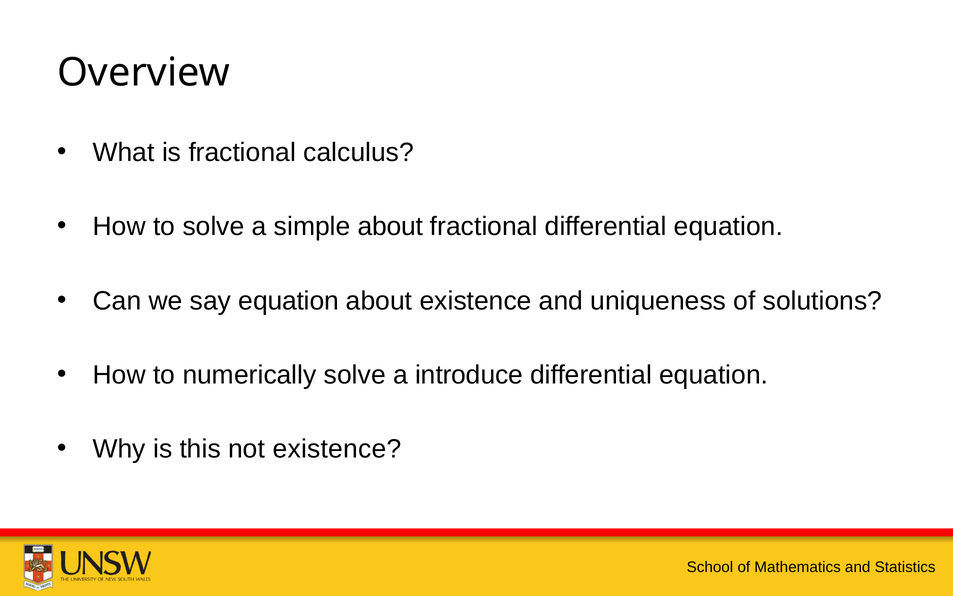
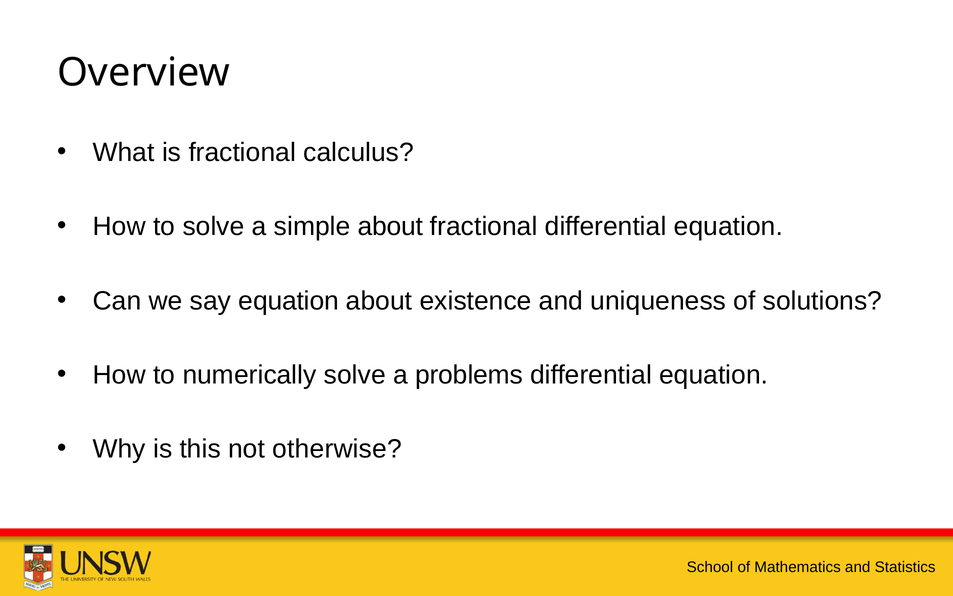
introduce: introduce -> problems (469, 375)
not existence: existence -> otherwise (337, 449)
